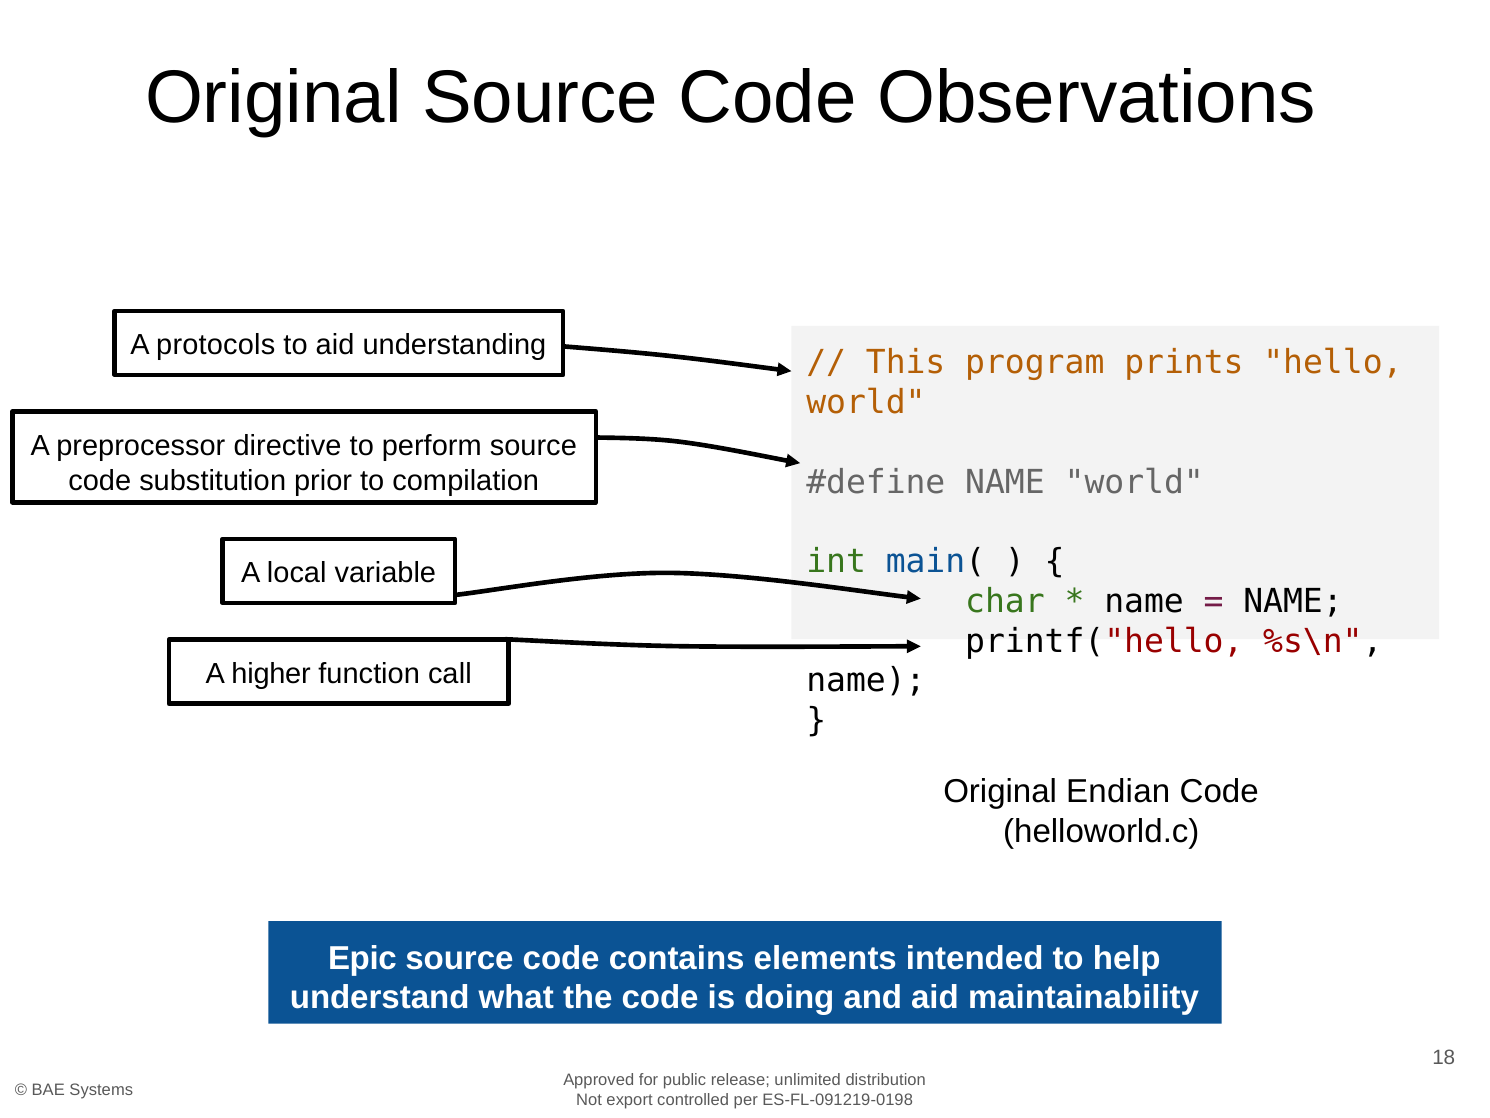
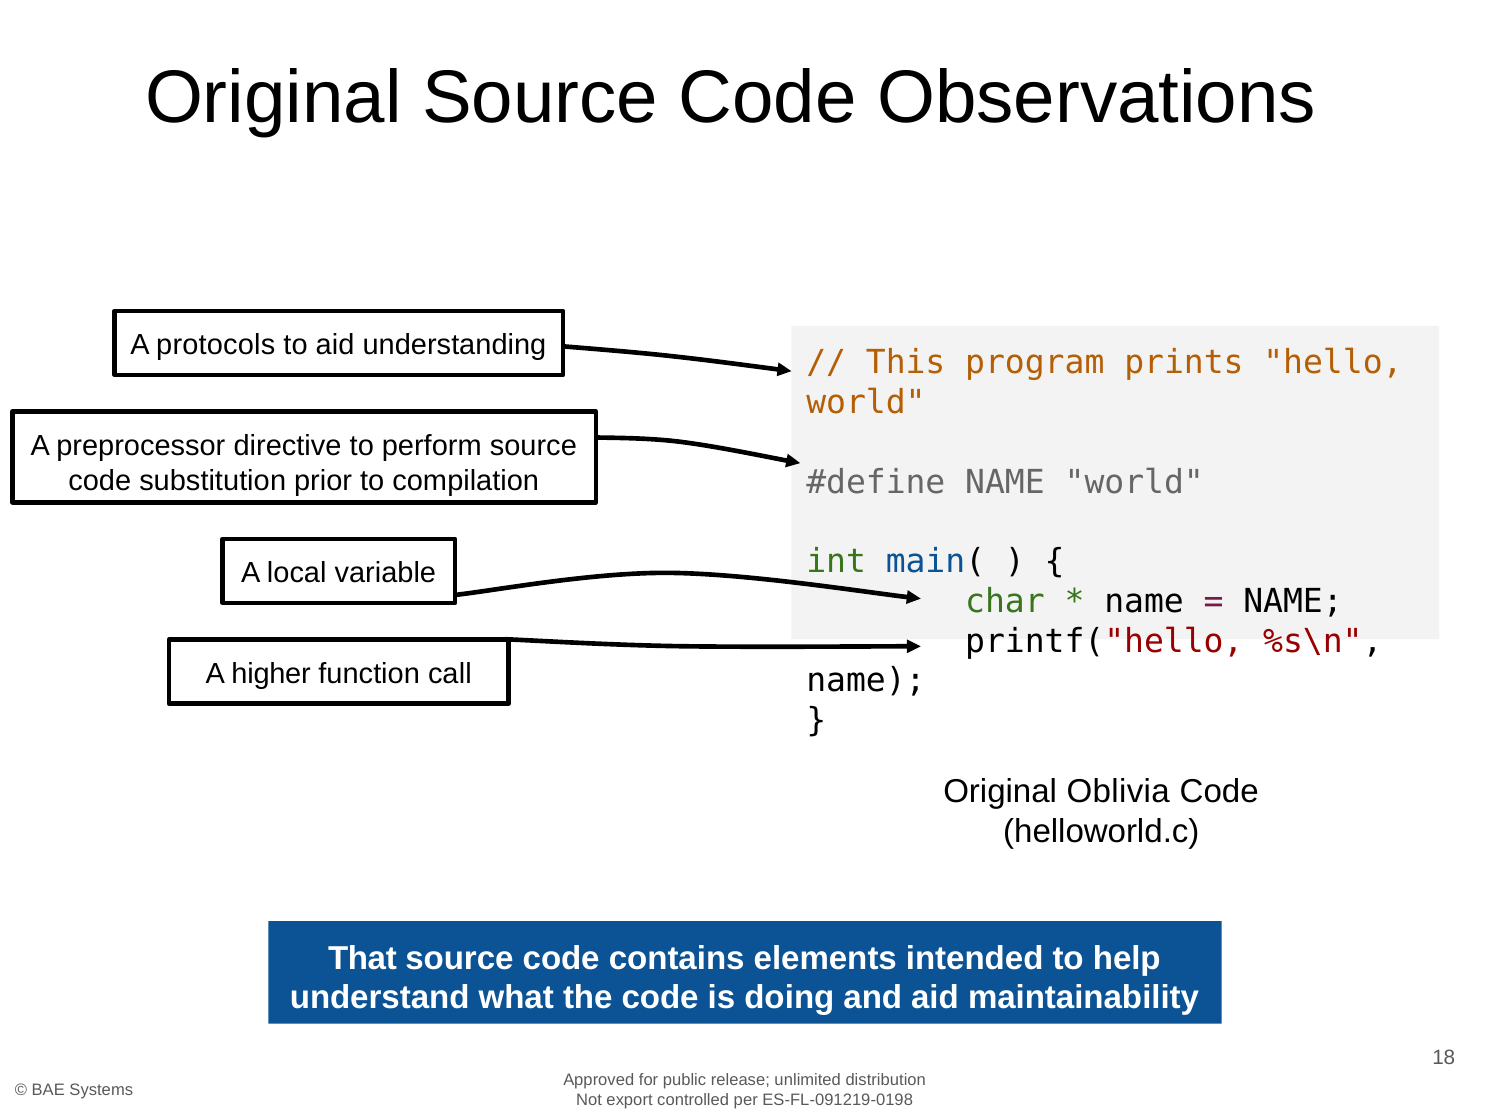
Endian: Endian -> Oblivia (1118, 792)
Epic: Epic -> That (362, 958)
